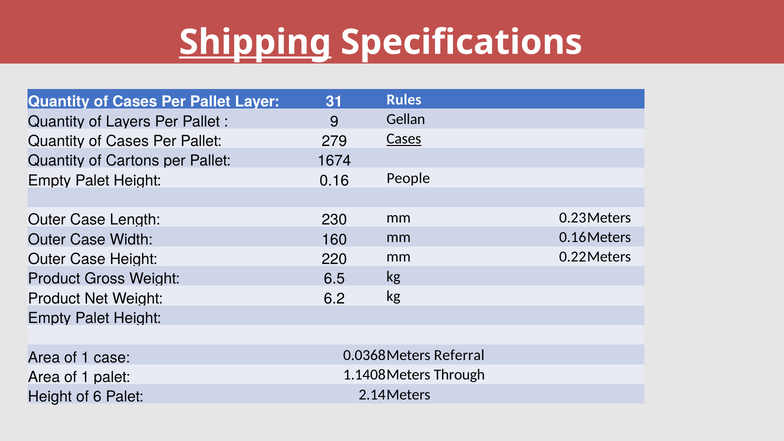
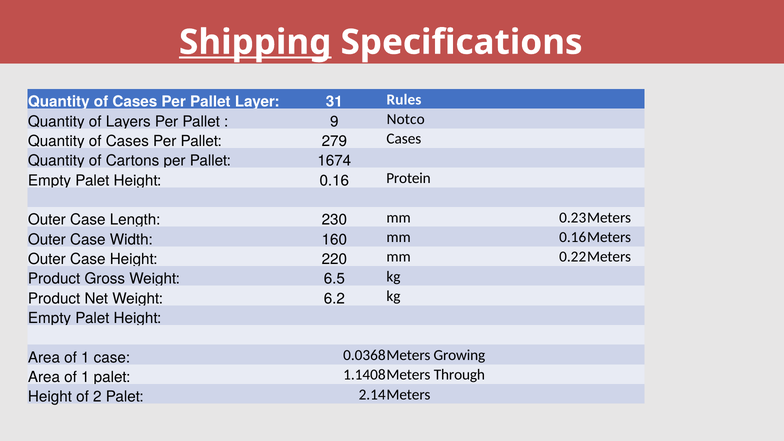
Gellan: Gellan -> Notco (406, 119)
Cases underline: present -> none (404, 139)
People: People -> Protein (408, 178)
Referral: Referral -> Growing (459, 355)
6: 6 -> 2 (97, 397)
